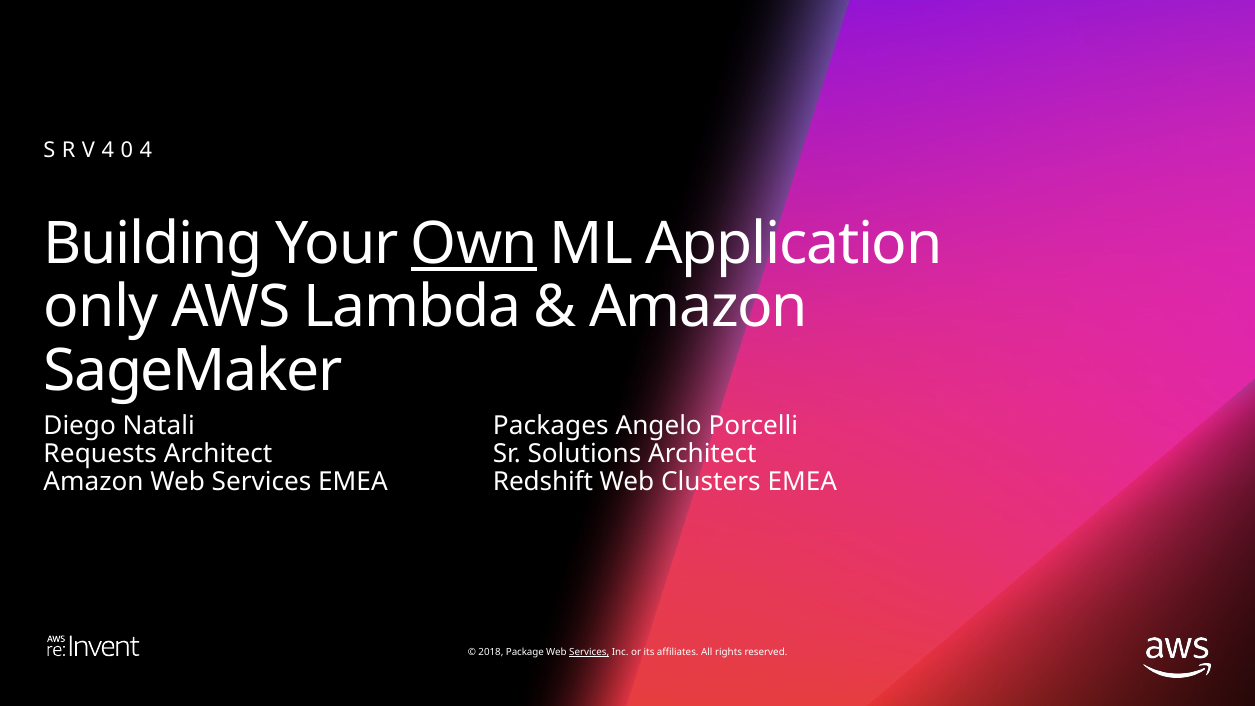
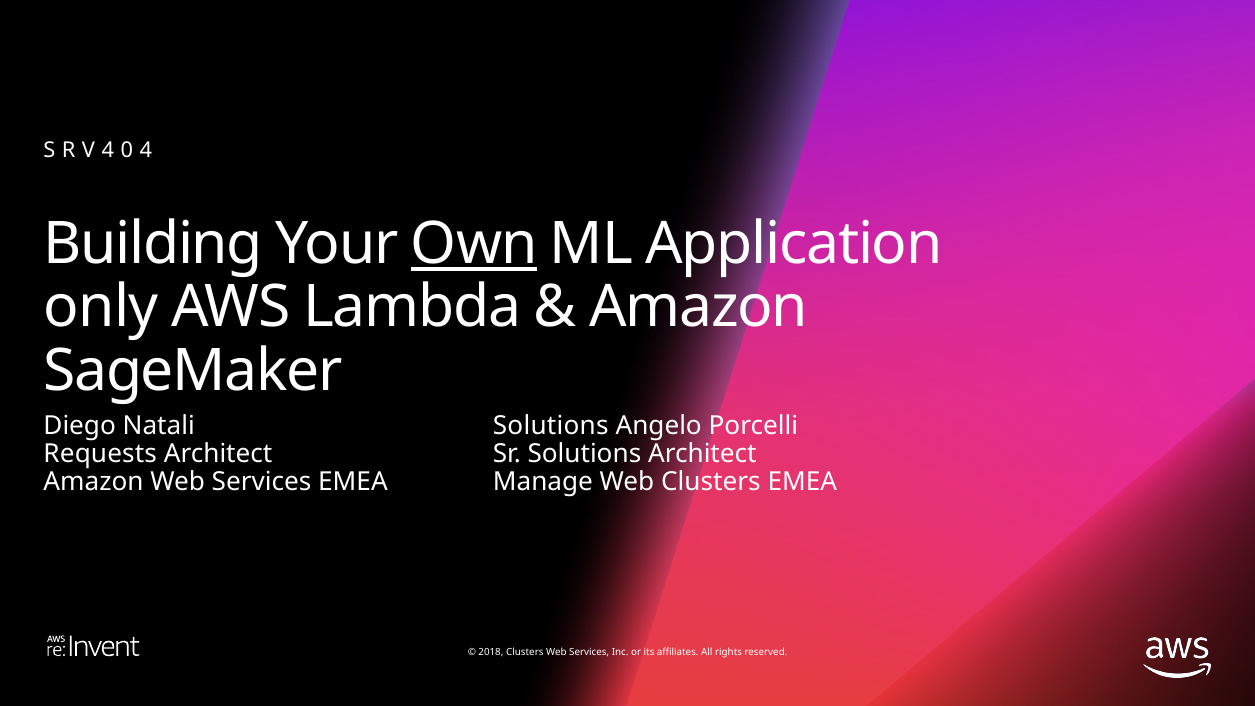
Packages: Packages -> Solutions (551, 426)
Redshift: Redshift -> Manage (543, 482)
Package: Package -> Clusters (525, 652)
Services underline: present -> none (589, 652)
